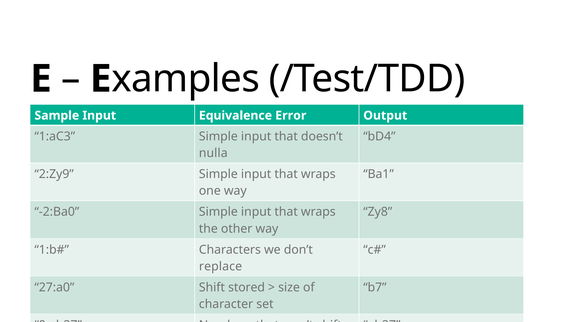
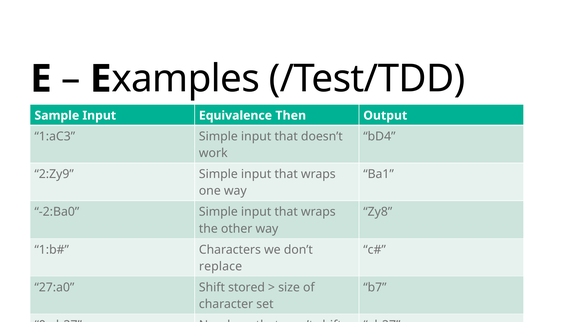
Error: Error -> Then (291, 115)
nulla: nulla -> work (213, 153)
